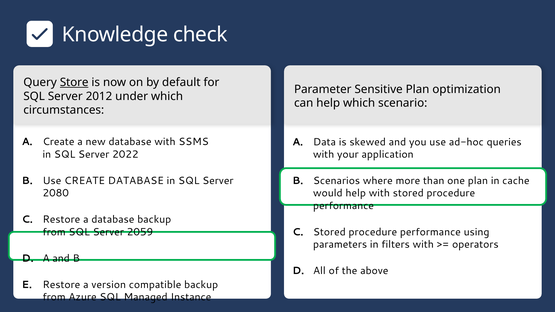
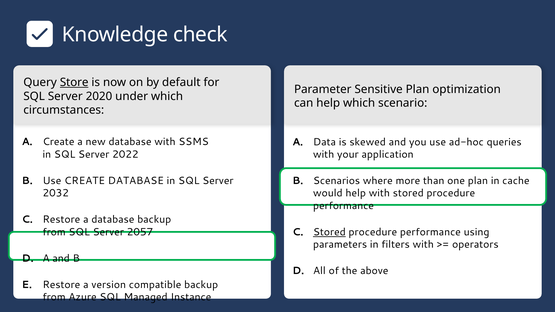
2012: 2012 -> 2020 (99, 96)
2080: 2080 -> 2032 (56, 193)
2059: 2059 -> 2057 (140, 232)
Stored underline: none -> present (329, 232)
